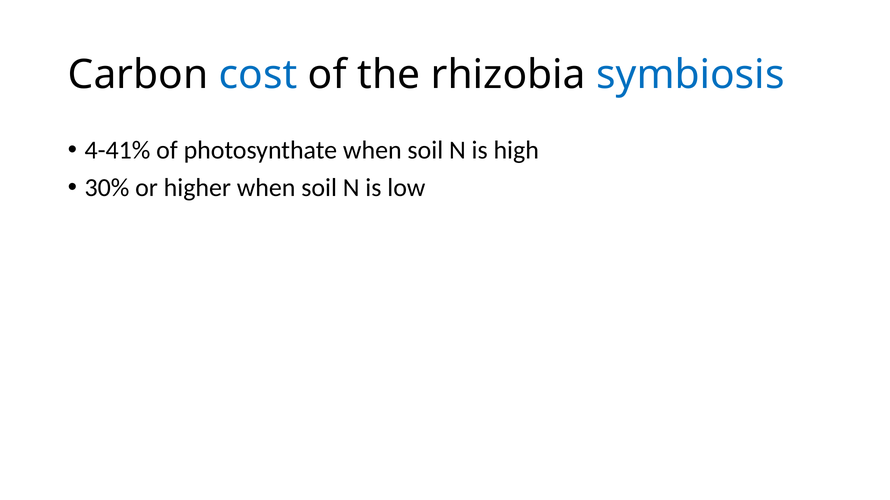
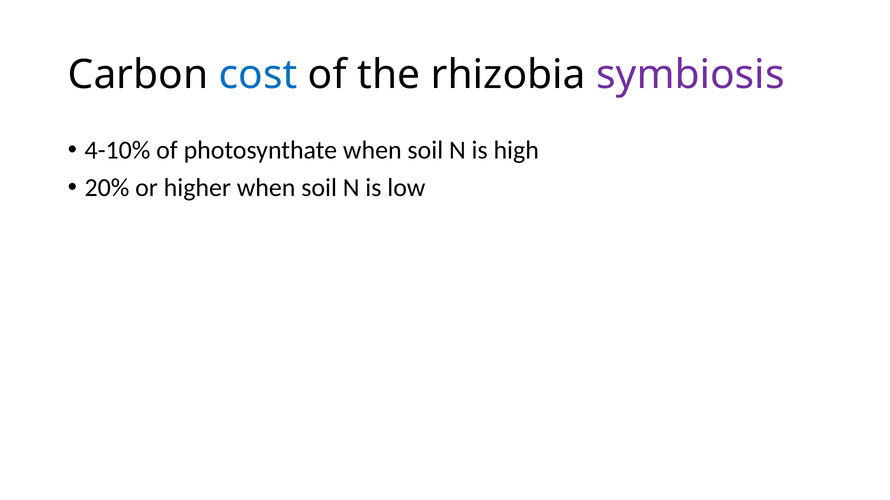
symbiosis colour: blue -> purple (690, 75)
4-41%: 4-41% -> 4-10% (117, 150)
30%: 30% -> 20% (107, 188)
